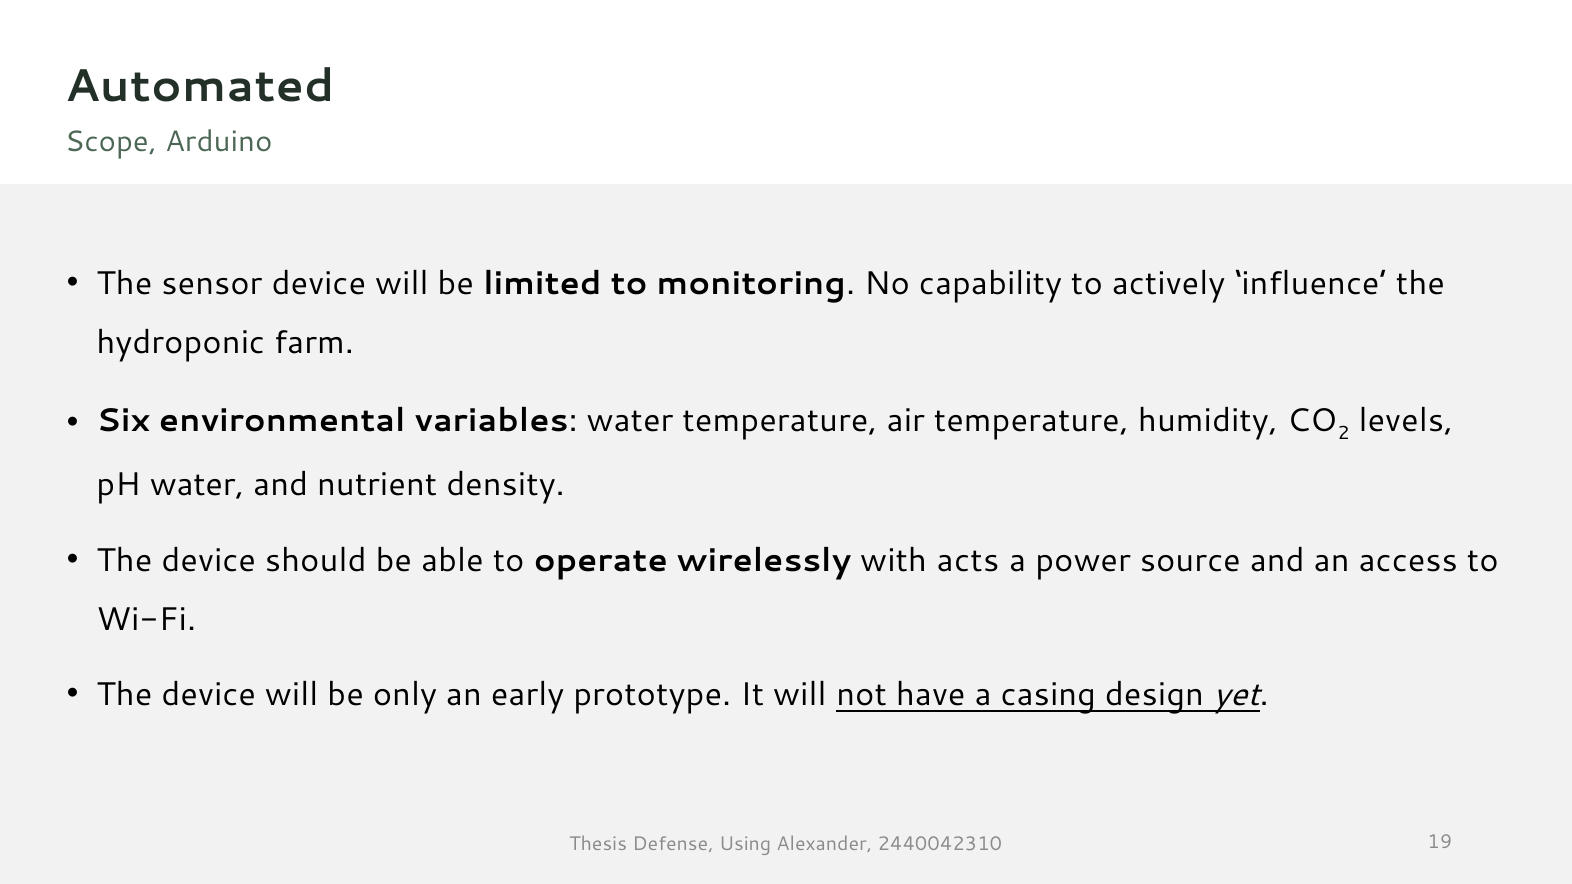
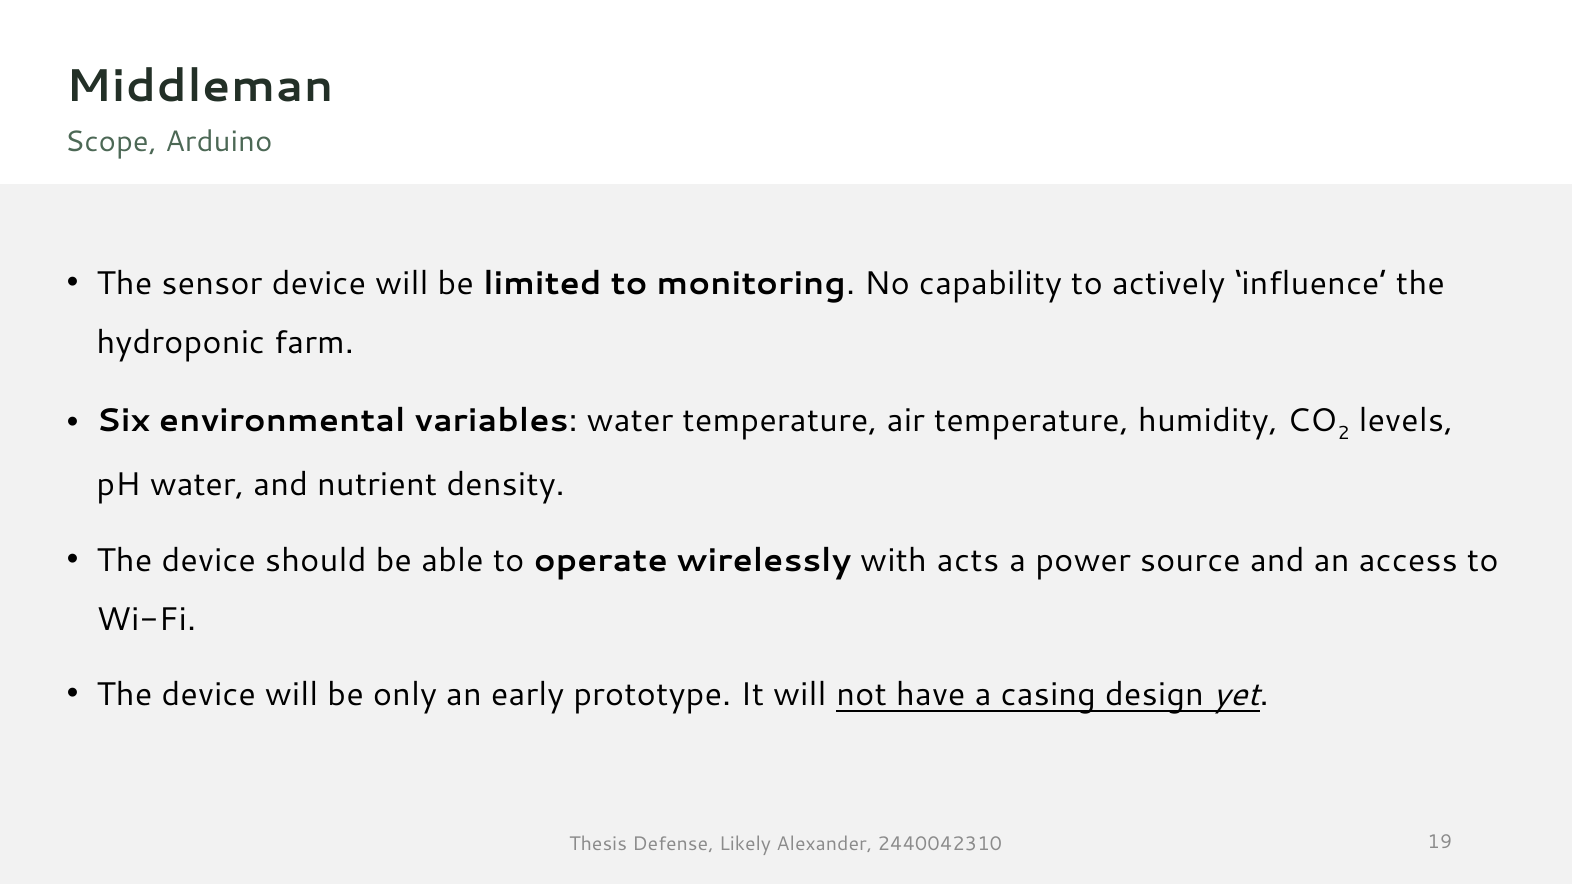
Automated: Automated -> Middleman (200, 86)
Using: Using -> Likely (745, 844)
